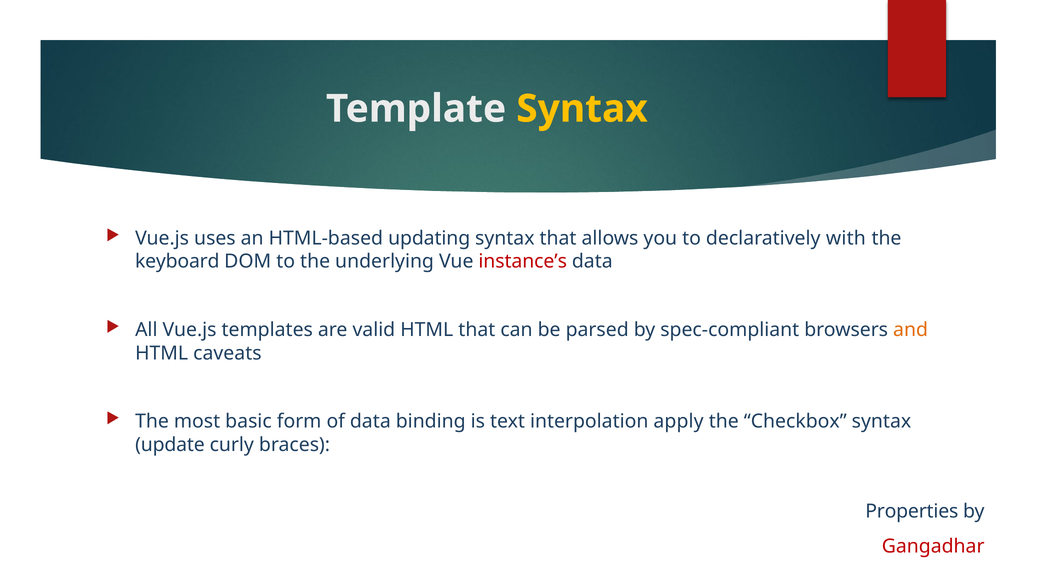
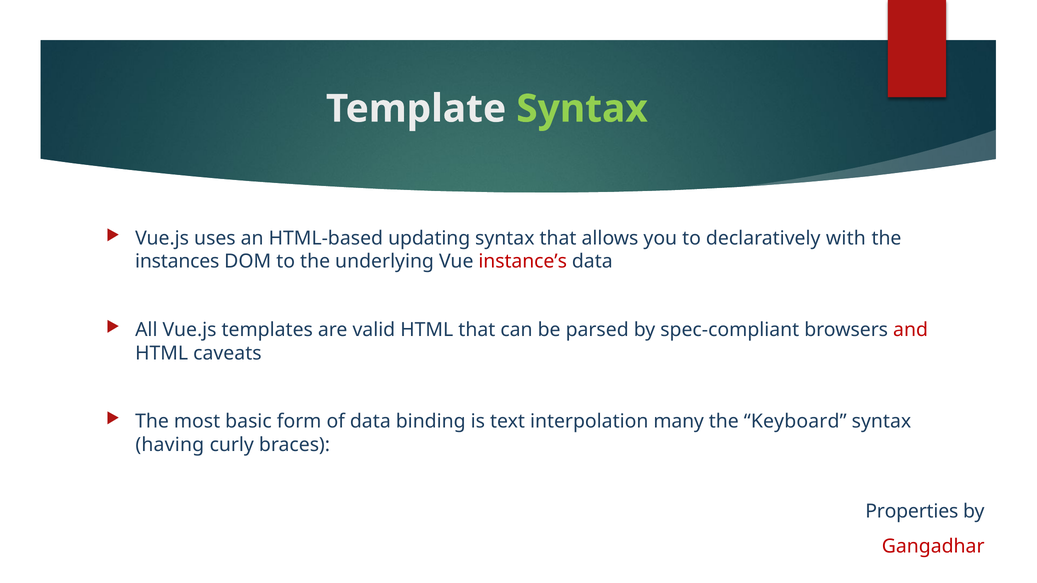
Syntax colour: yellow -> light green (582, 109)
keyboard: keyboard -> instances (177, 262)
and colour: orange -> red (911, 330)
apply: apply -> many (679, 422)
Checkbox: Checkbox -> Keyboard (795, 422)
update: update -> having (170, 445)
